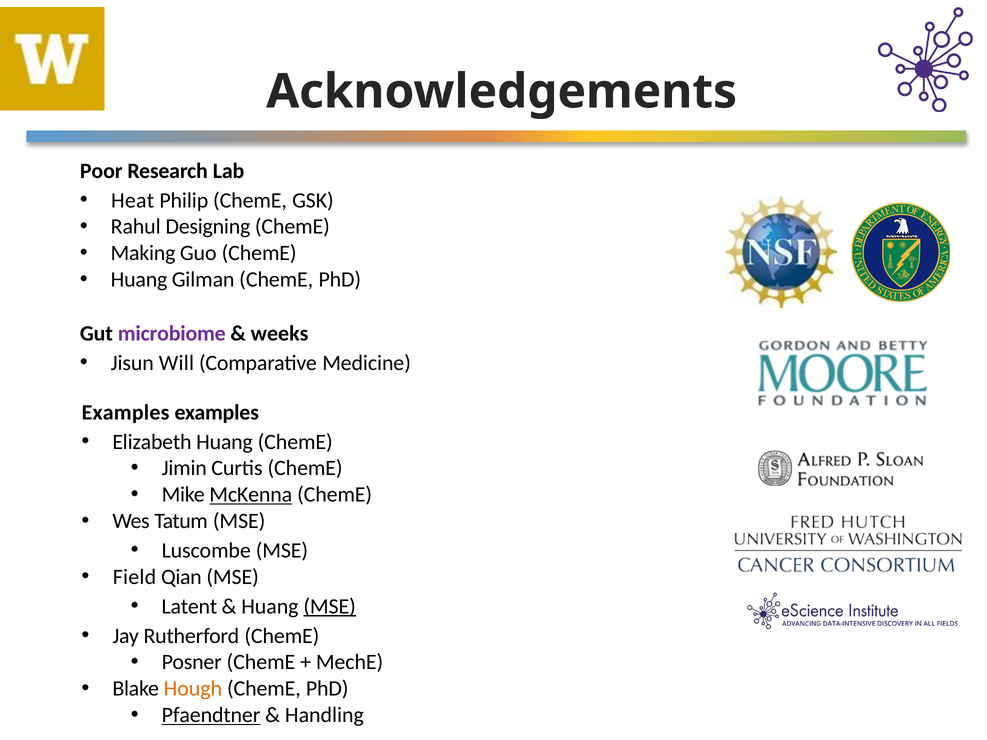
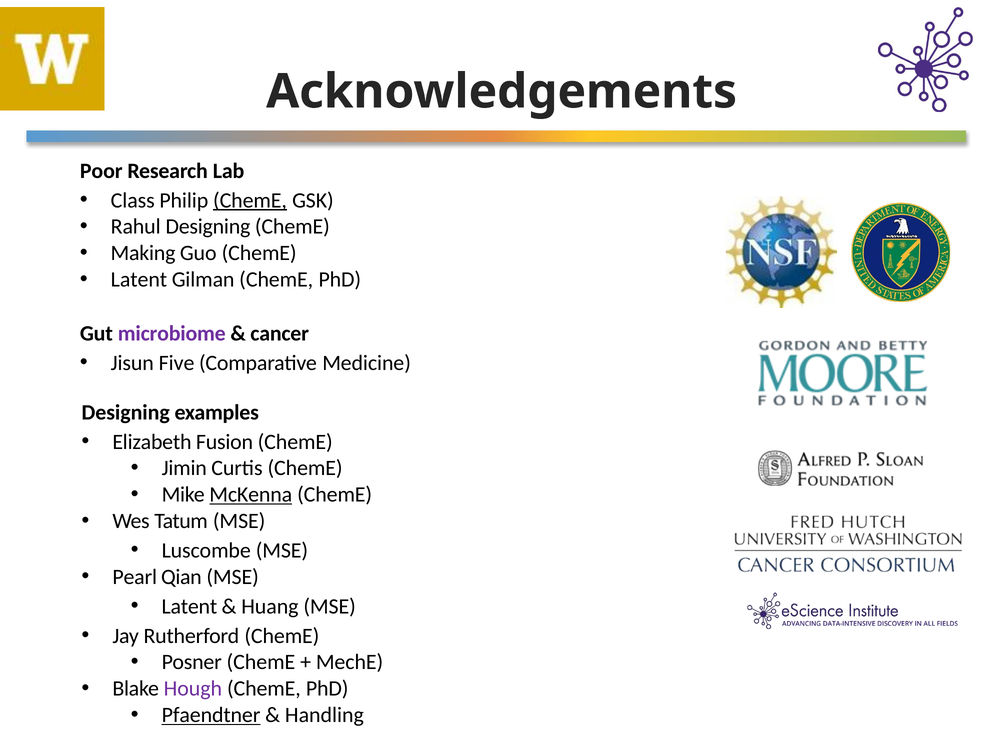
Heat: Heat -> Class (133, 200)
ChemE underline: none -> present (250, 200)
Huang: Huang -> Latent (139, 280)
weeks: weeks -> cancer (280, 333)
Will: Will -> Five (177, 363)
Examples: Examples -> Designing (126, 413)
Elizabeth Huang: Huang -> Fusion (224, 442)
Field: Field -> Pearl (135, 577)
MSE underline: present -> none (330, 607)
Hough colour: orange -> purple (193, 689)
